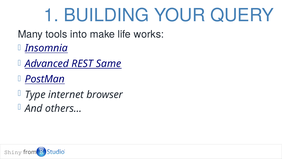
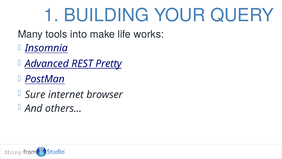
Same: Same -> Pretty (109, 63)
Type: Type -> Sure (35, 94)
